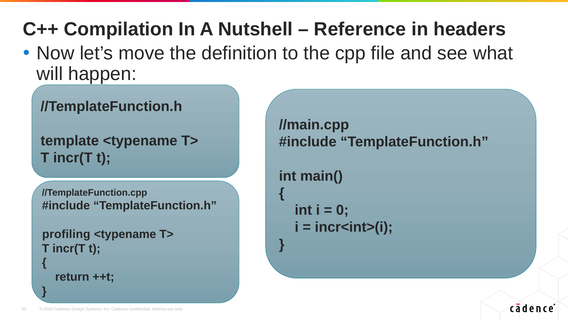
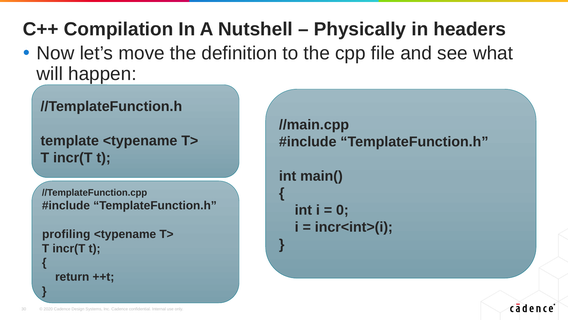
Reference: Reference -> Physically (360, 29)
